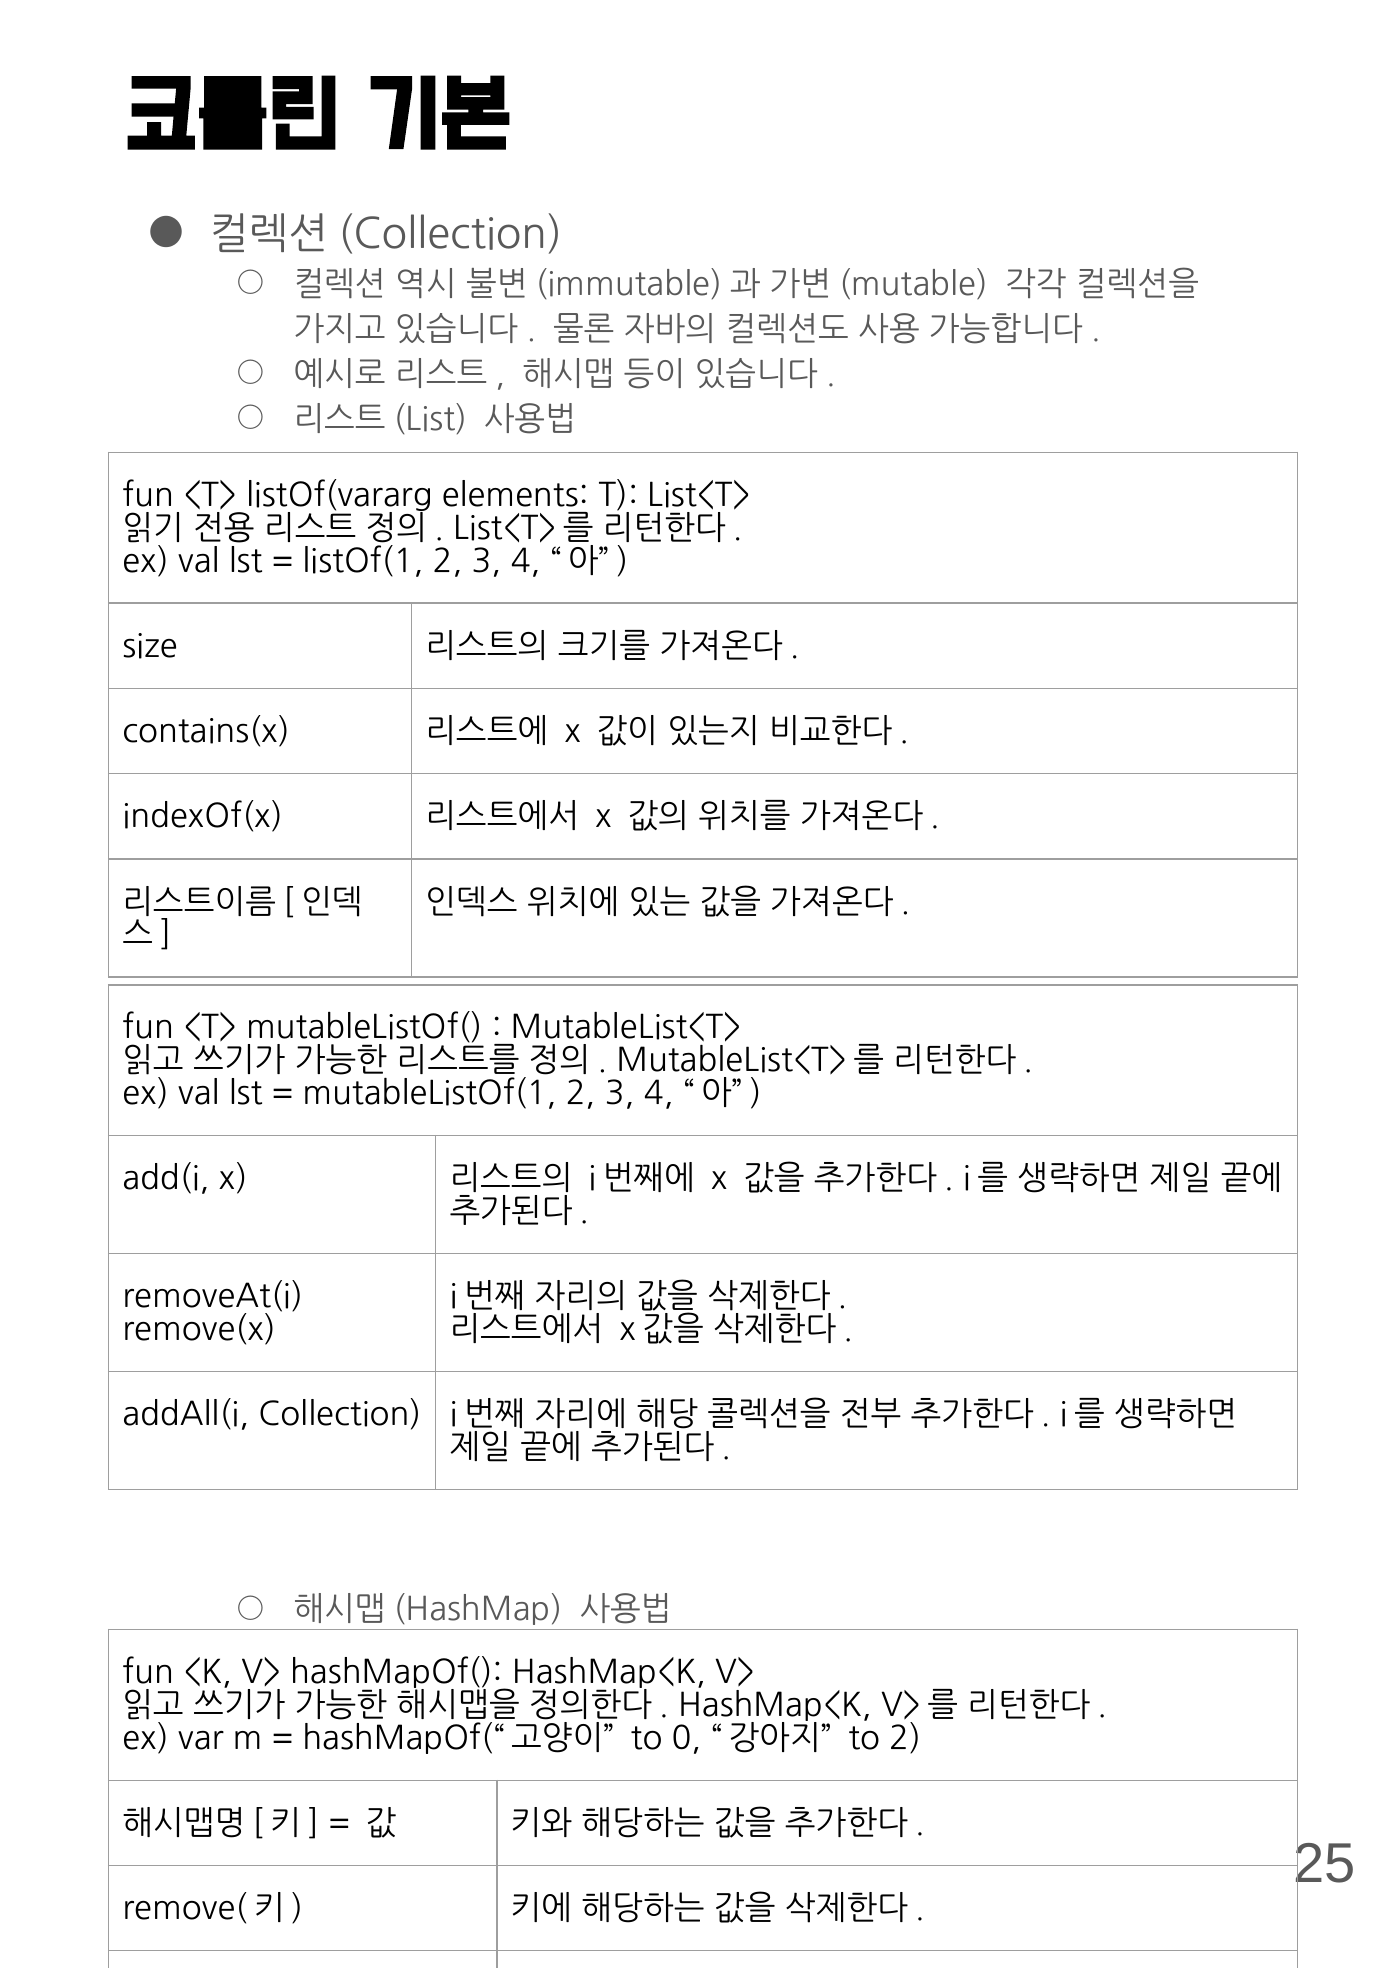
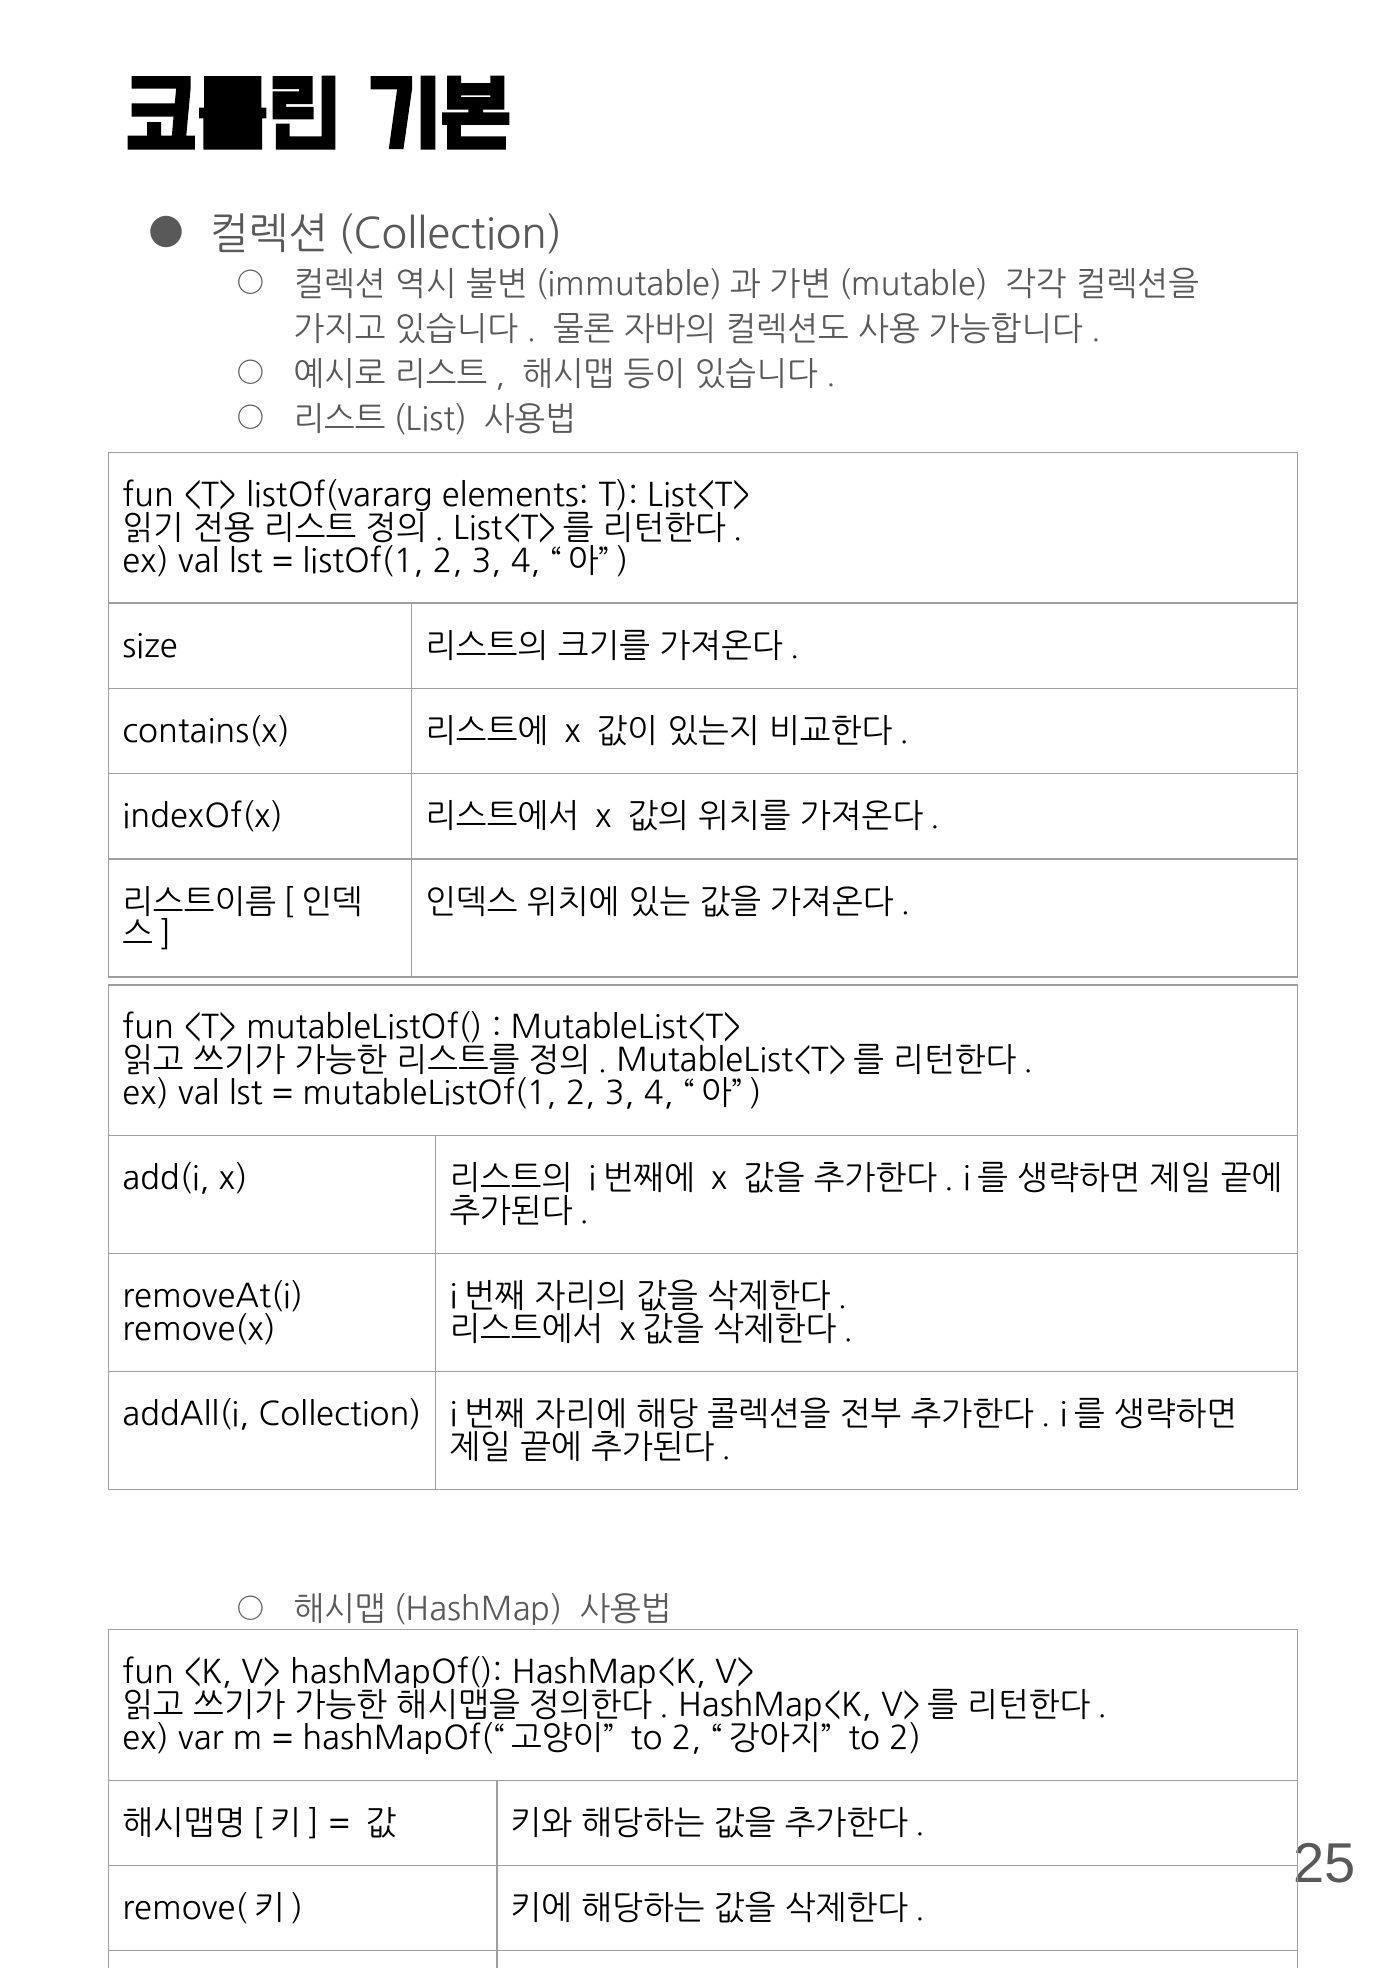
0: 0 -> 2 (686, 1738)
